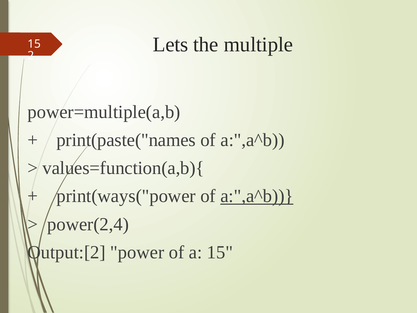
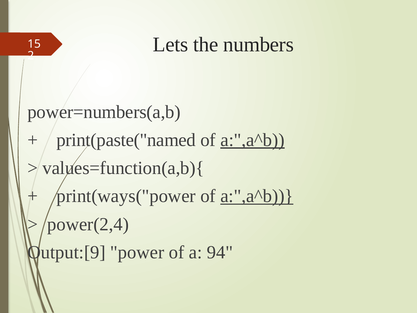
multiple: multiple -> numbers (259, 45)
power=multiple(a,b: power=multiple(a,b -> power=numbers(a,b (104, 112)
print(paste("names: print(paste("names -> print(paste("named (126, 140)
a:",a^b underline: none -> present (253, 140)
Output:[2: Output:[2 -> Output:[9 (67, 252)
a 15: 15 -> 94 (220, 252)
